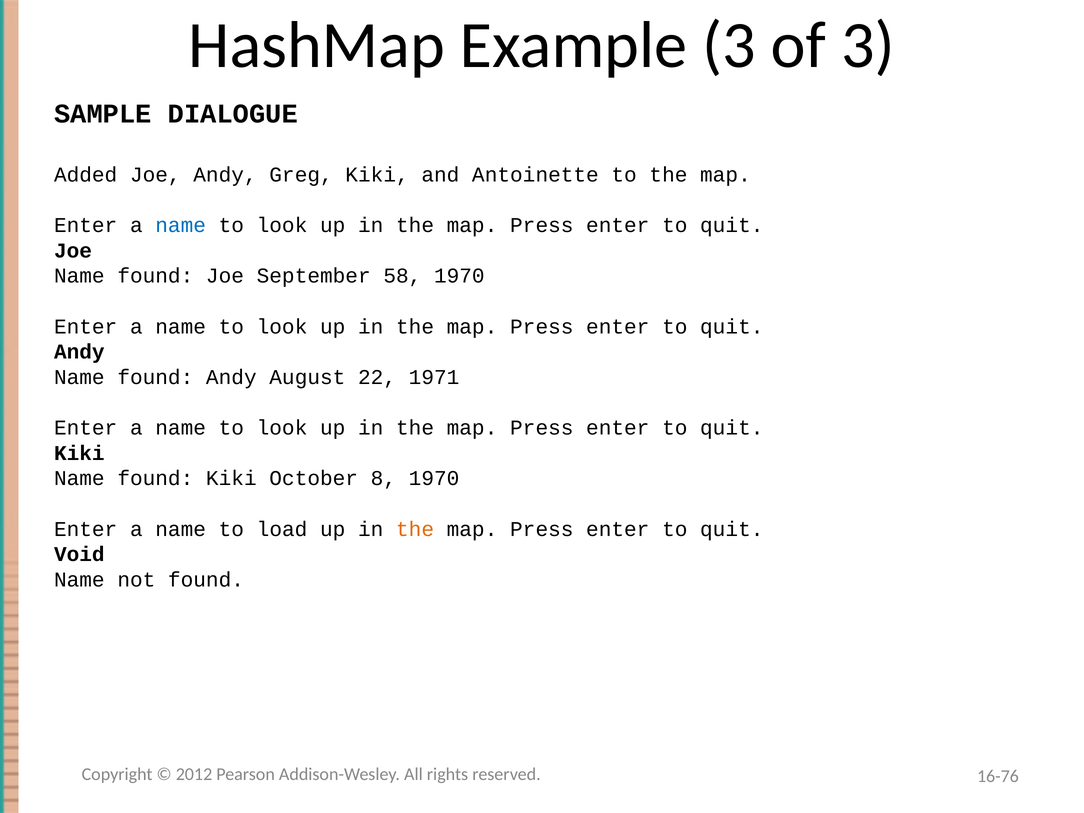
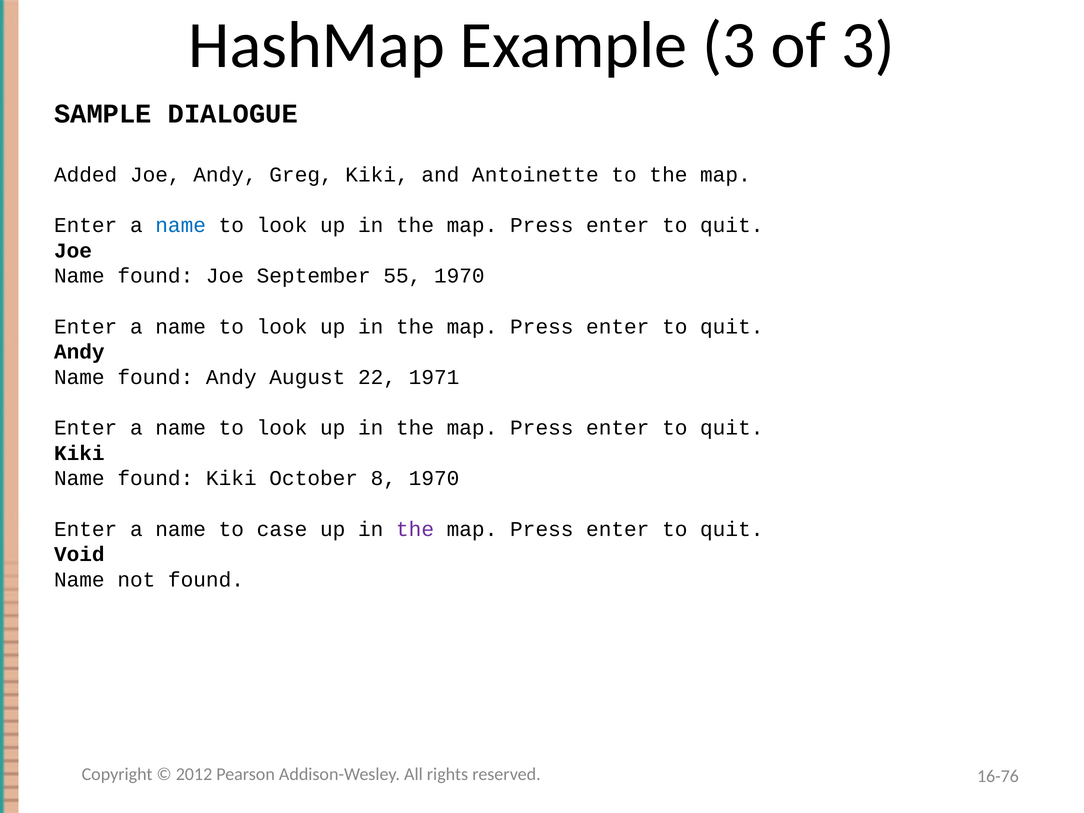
58: 58 -> 55 (402, 276)
load: load -> case (282, 529)
the colour: orange -> purple (415, 529)
